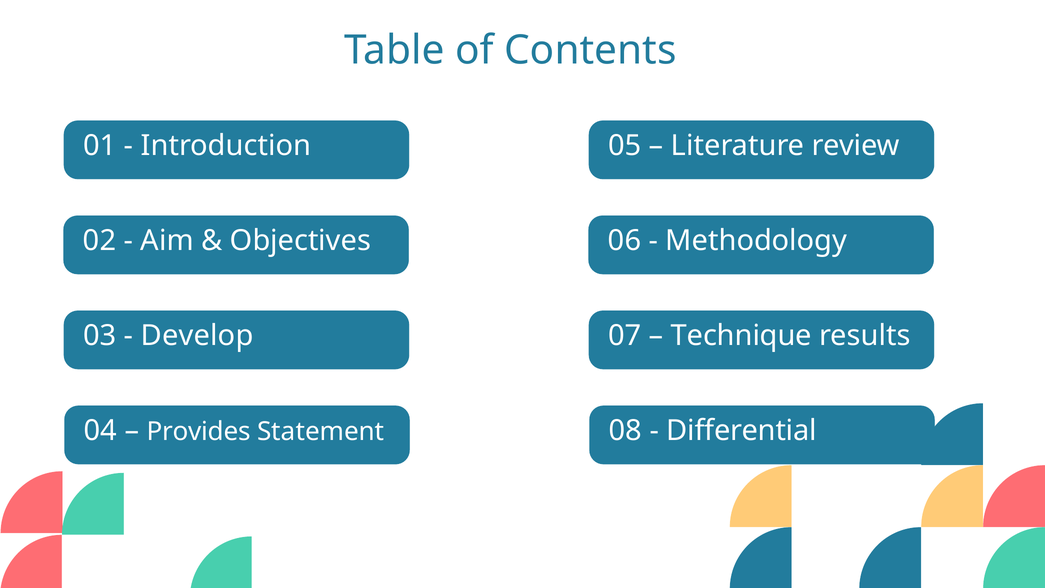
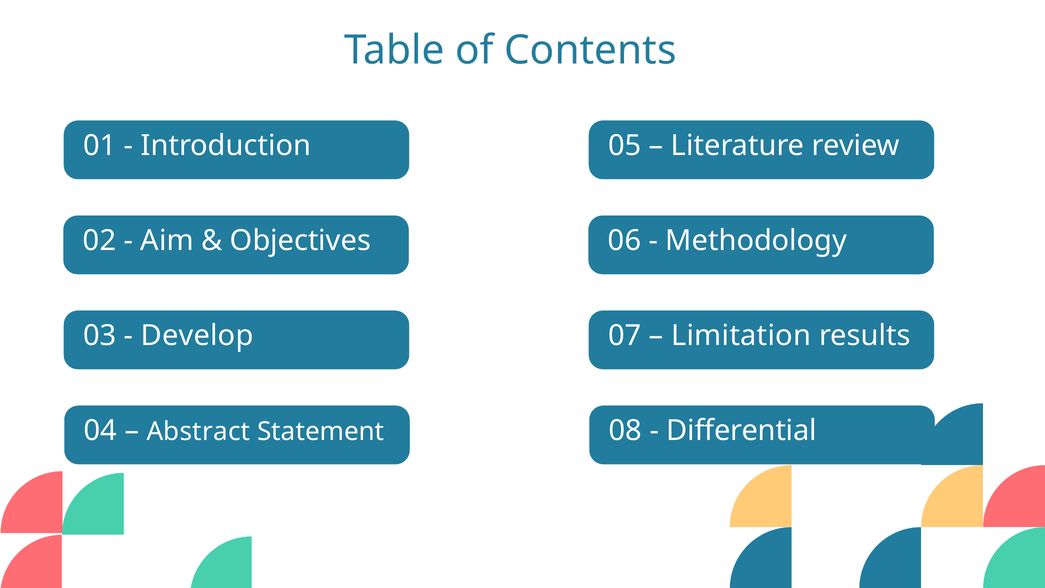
Technique: Technique -> Limitation (741, 336)
Provides: Provides -> Abstract (198, 432)
